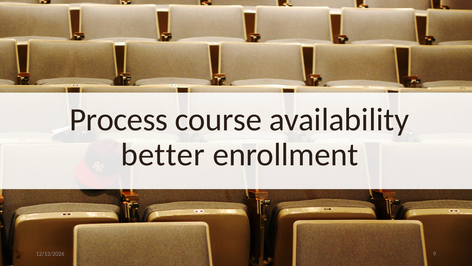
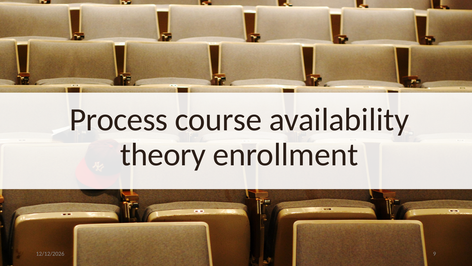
better: better -> theory (163, 154)
